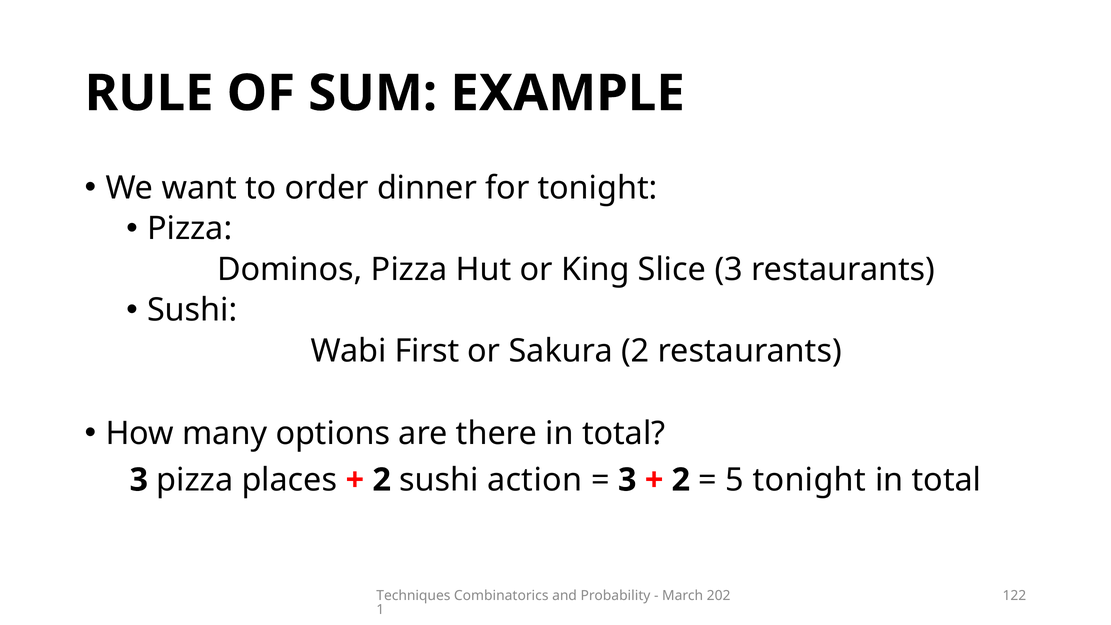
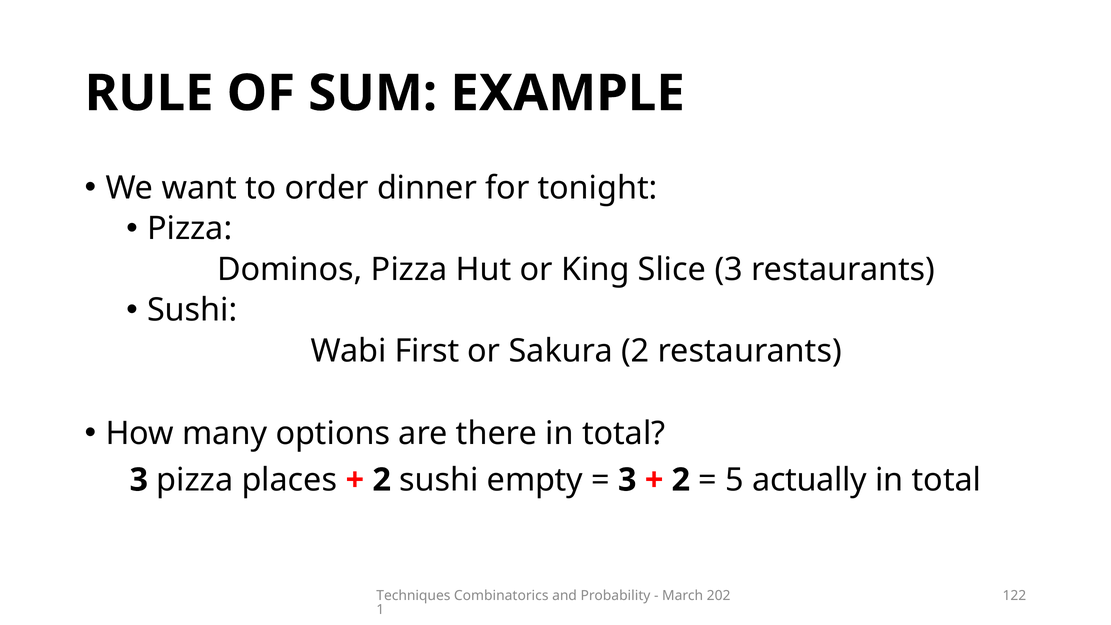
action: action -> empty (535, 480)
5 tonight: tonight -> actually (810, 480)
